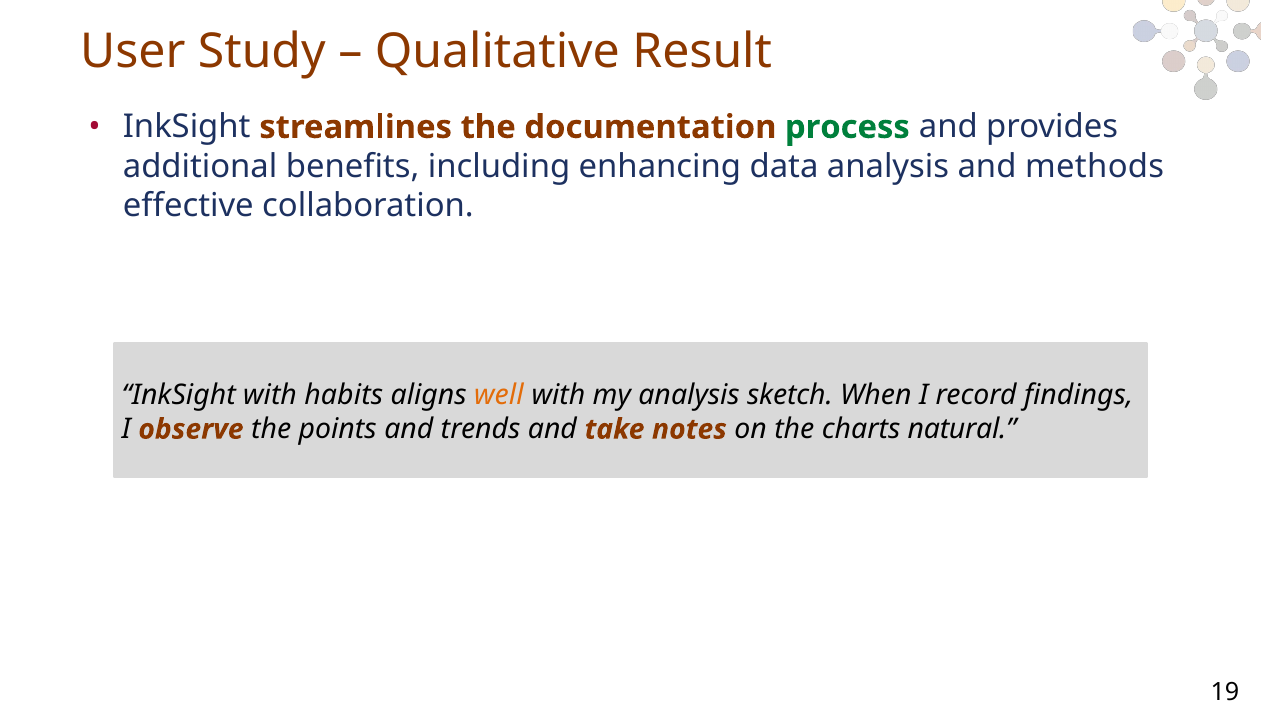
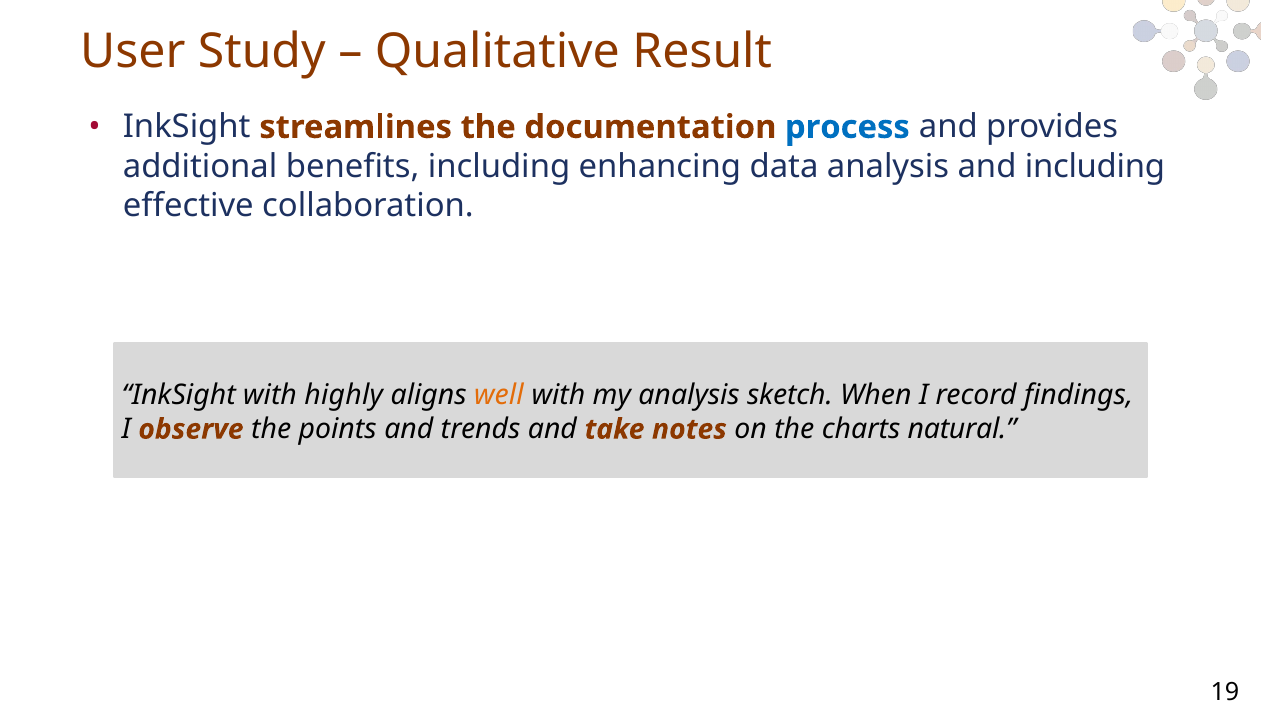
process colour: green -> blue (847, 127)
and methods: methods -> including (1095, 167)
habits: habits -> highly (344, 395)
